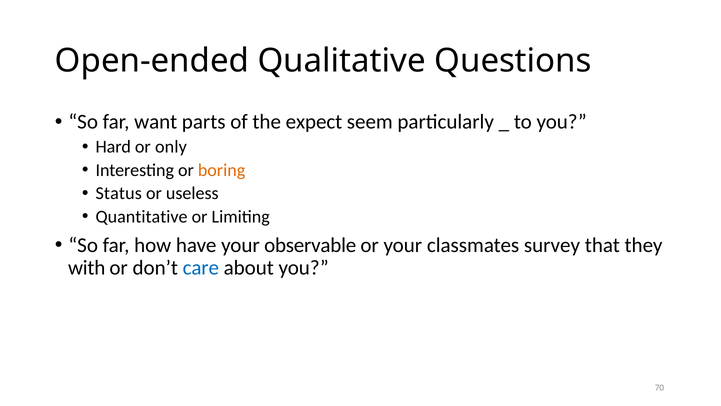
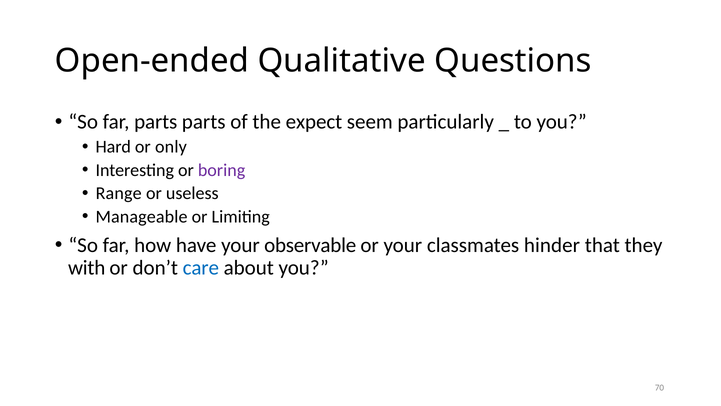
far want: want -> parts (156, 122)
boring colour: orange -> purple (222, 170)
Status: Status -> Range (119, 193)
Quantitative: Quantitative -> Manageable (142, 216)
survey: survey -> hinder (552, 245)
